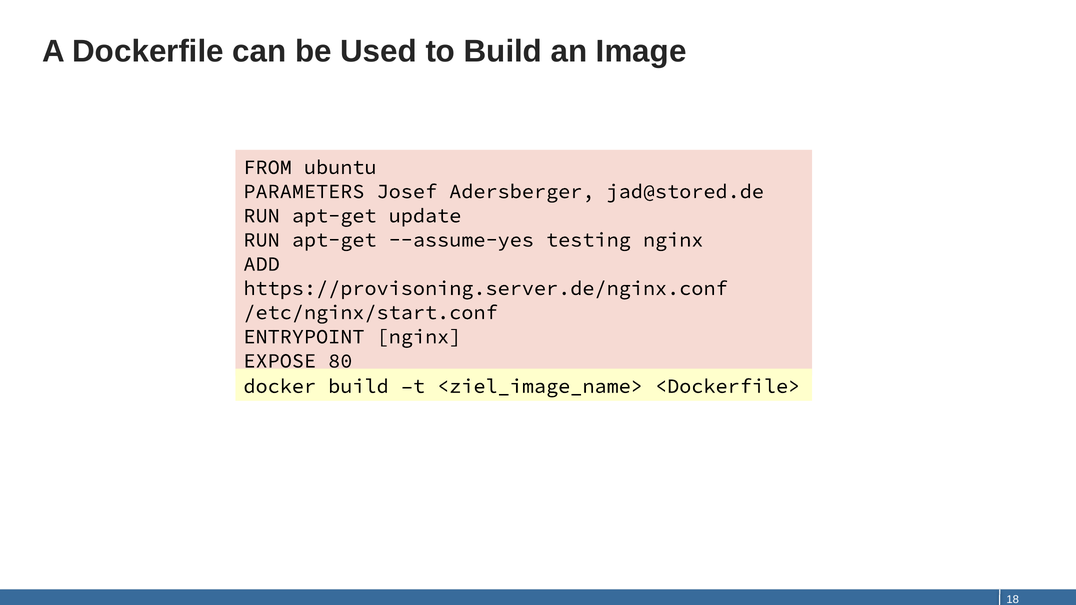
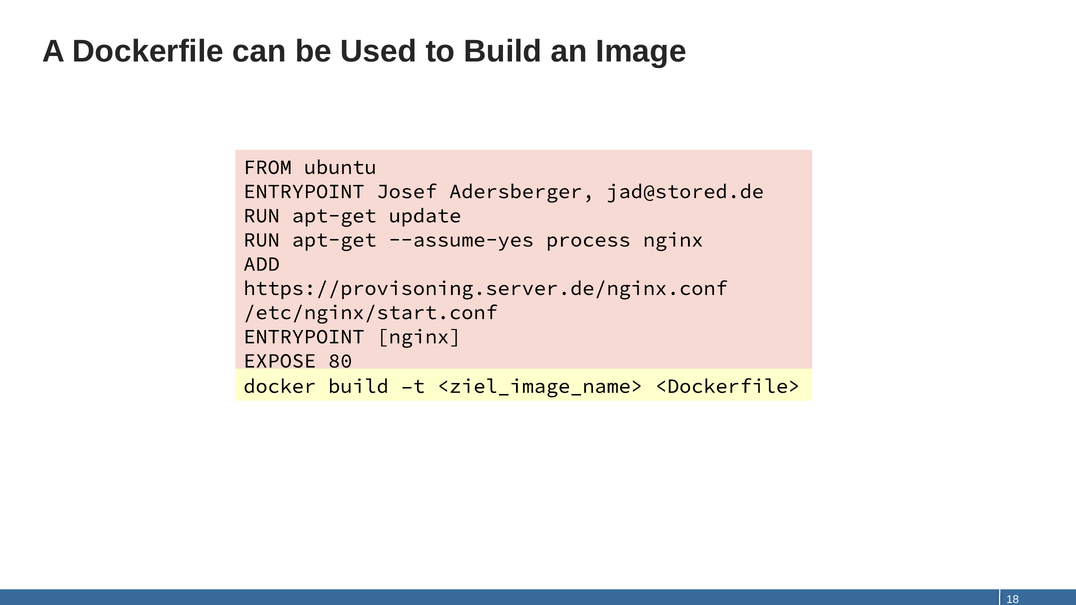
PARAMETERS: PARAMETERS -> ENTRYPOINT (304, 192)
testing: testing -> process (588, 240)
